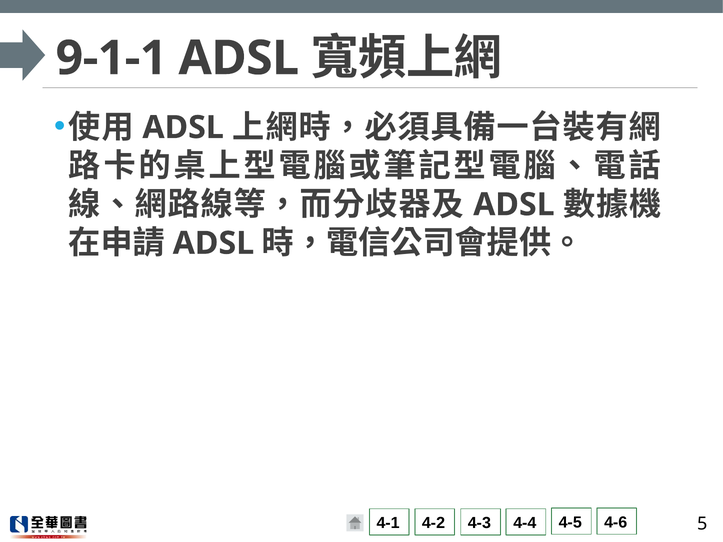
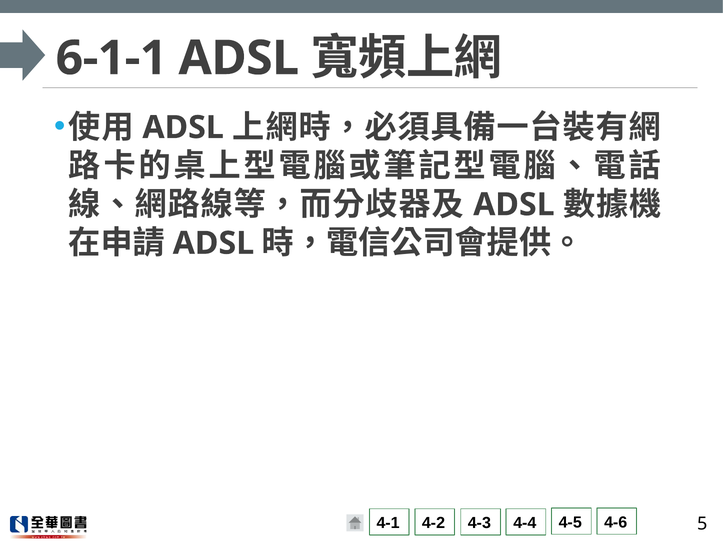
9-1-1: 9-1-1 -> 6-1-1 (111, 58)
